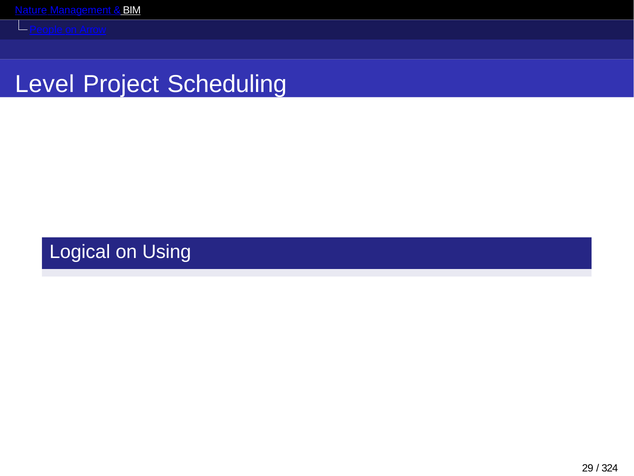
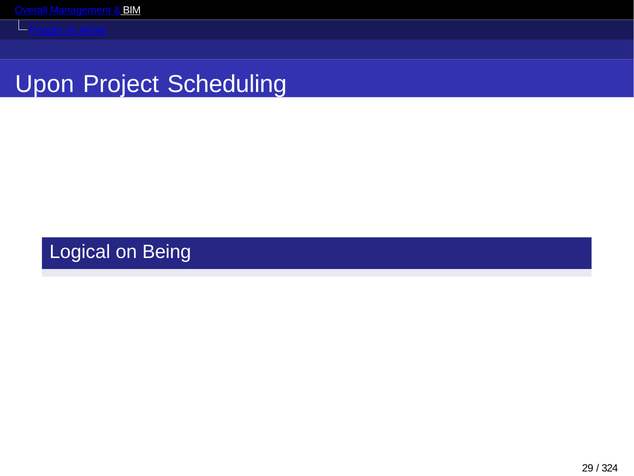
Nature: Nature -> Overall (31, 10)
Level: Level -> Upon (45, 84)
Using: Using -> Being (167, 252)
